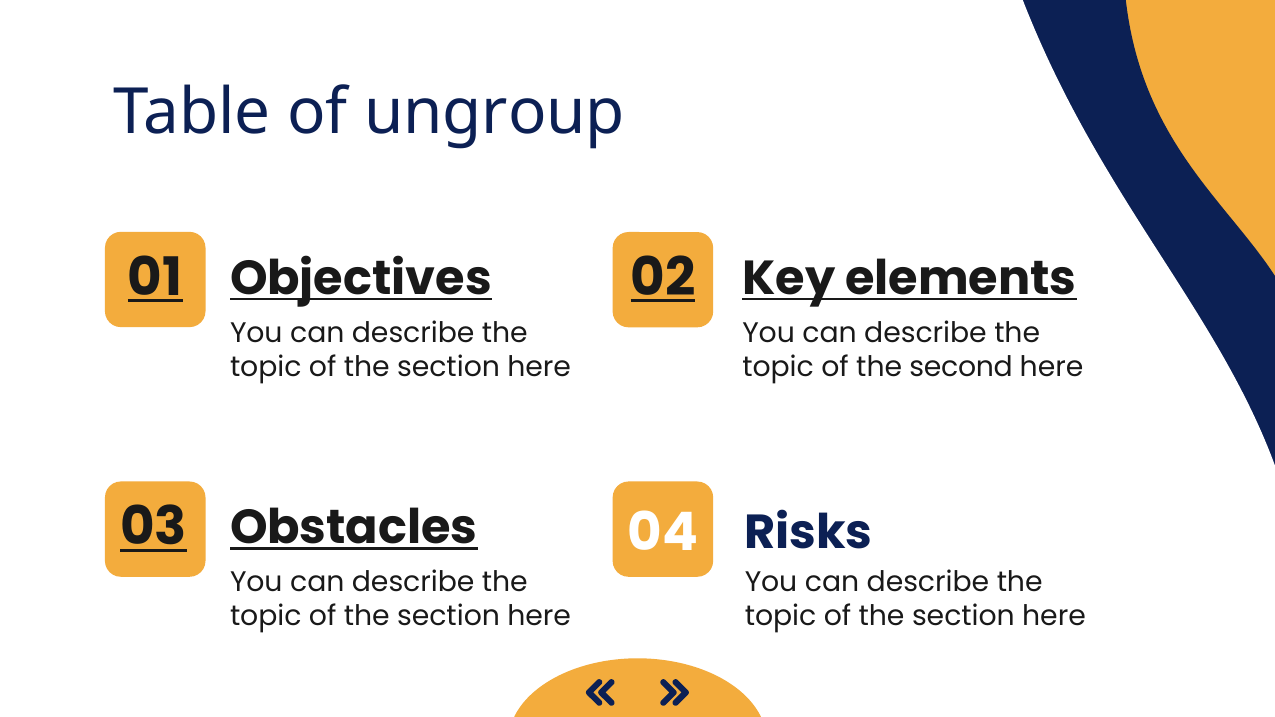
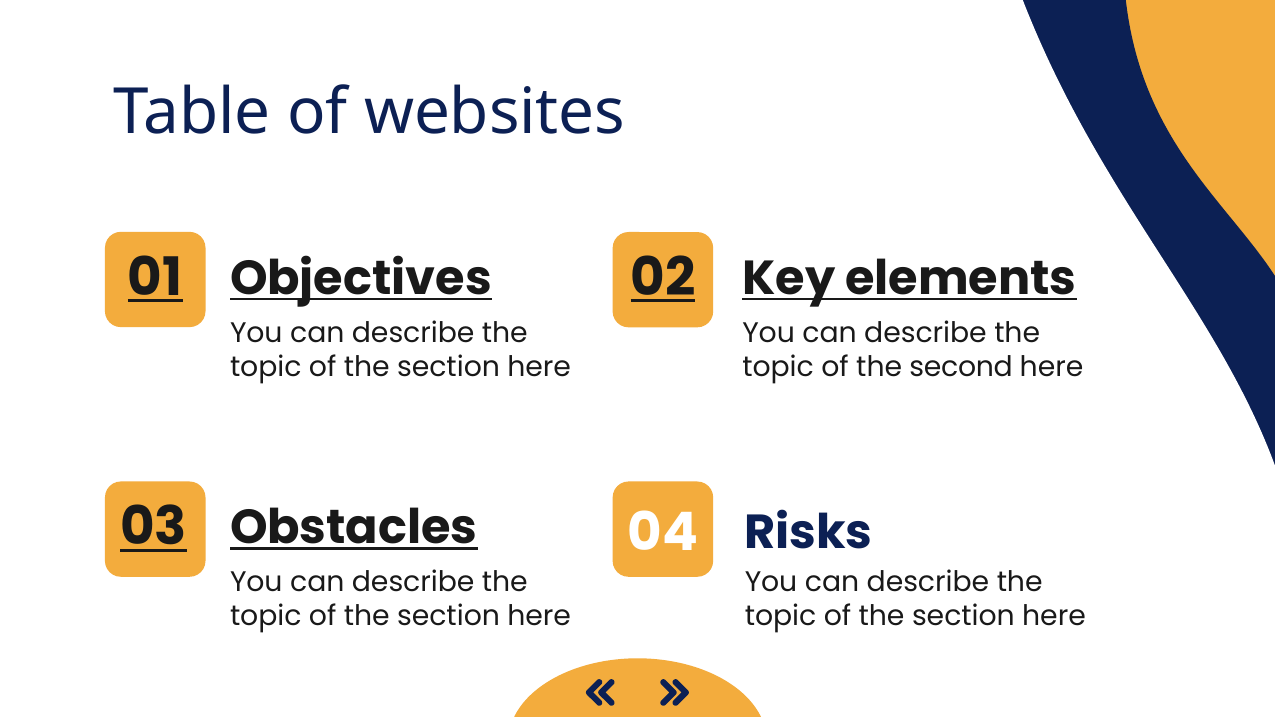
ungroup: ungroup -> websites (495, 113)
